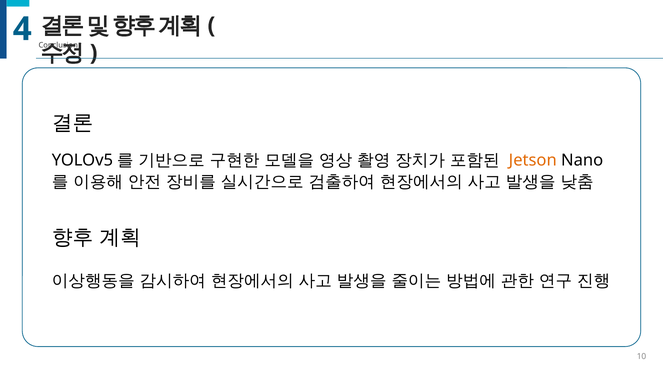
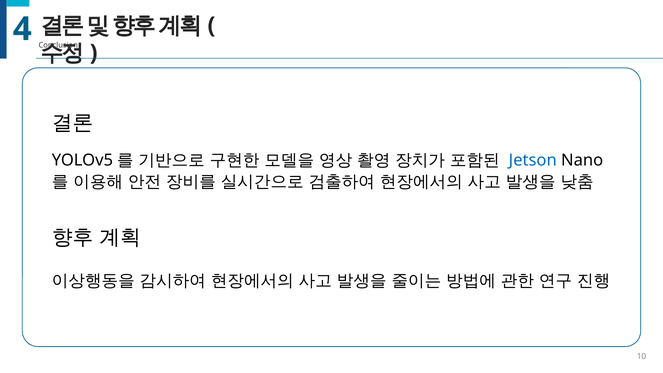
Jetson colour: orange -> blue (533, 160)
